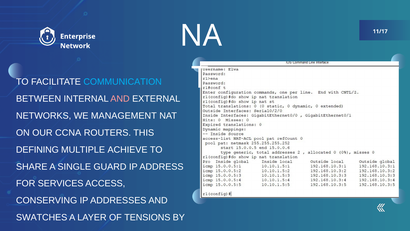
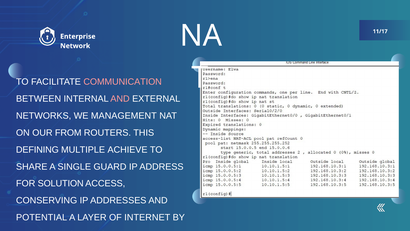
COMMUNICATION colour: light blue -> pink (123, 82)
CCNA: CCNA -> FROM (68, 132)
SERVICES: SERVICES -> SOLUTION (61, 183)
SWATCHES: SWATCHES -> POTENTIAL (42, 217)
TENSIONS: TENSIONS -> INTERNET (147, 217)
